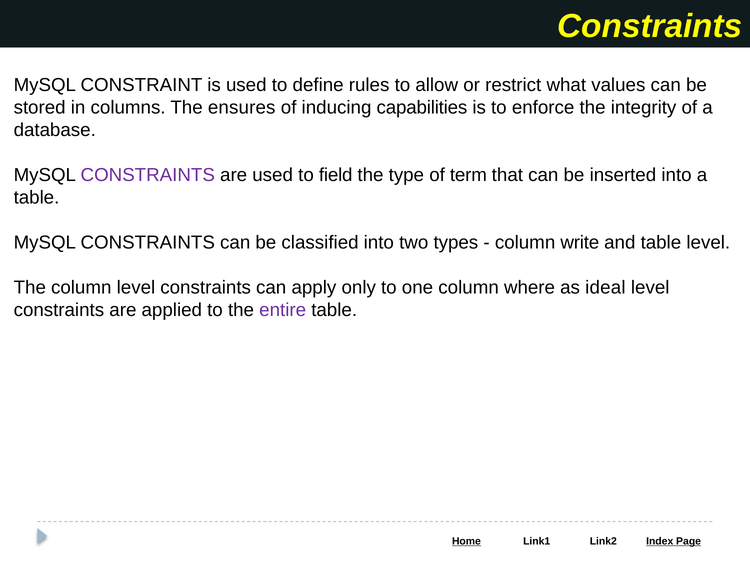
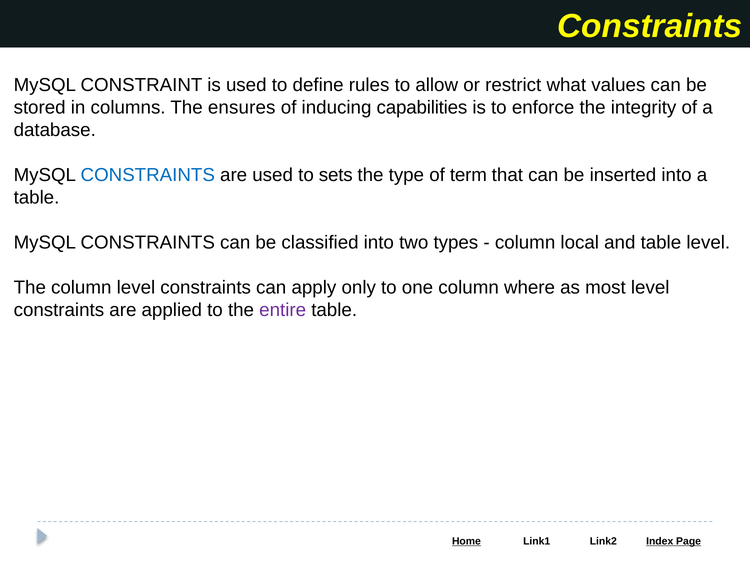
CONSTRAINTS colour: purple -> blue (148, 175)
field: field -> sets (336, 175)
write: write -> local (580, 242)
ideal: ideal -> most (605, 287)
